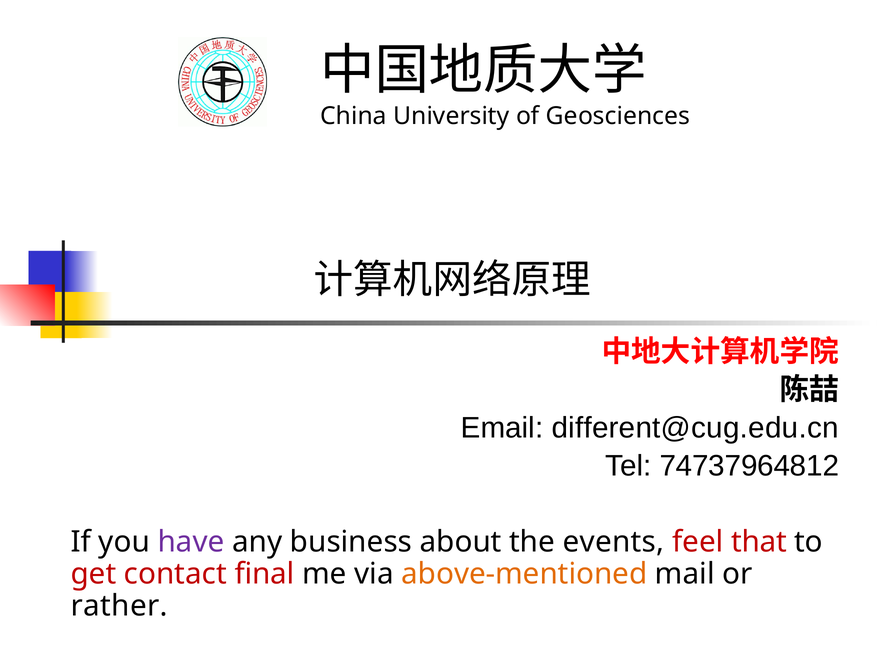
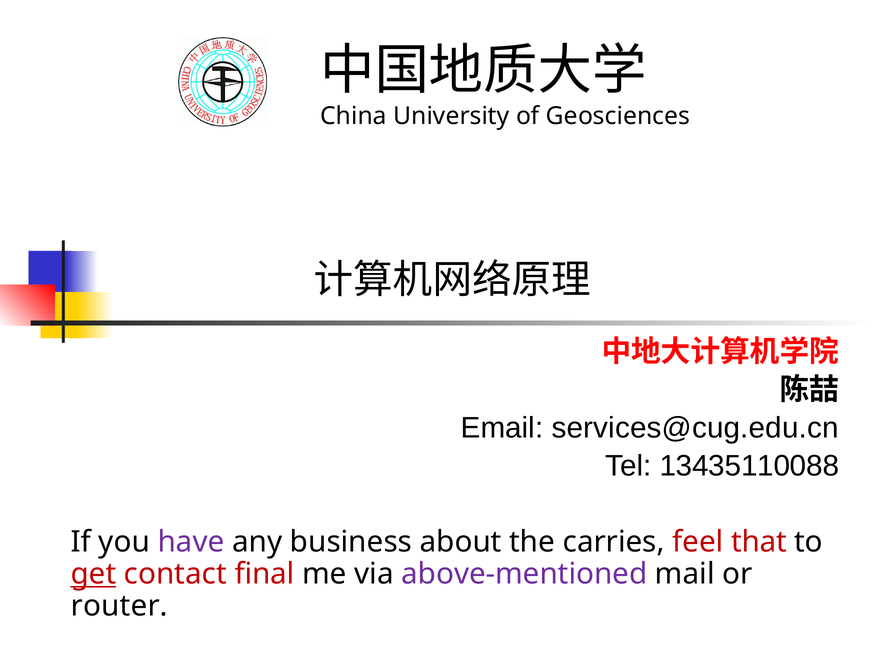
different@cug.edu.cn: different@cug.edu.cn -> services@cug.edu.cn (695, 428)
74737964812: 74737964812 -> 13435110088 (749, 466)
events: events -> carries (614, 541)
get underline: none -> present (93, 574)
above-mentioned colour: orange -> purple (524, 574)
rather: rather -> router (119, 606)
